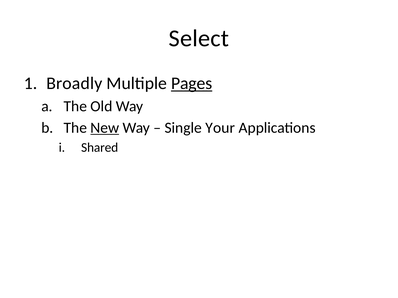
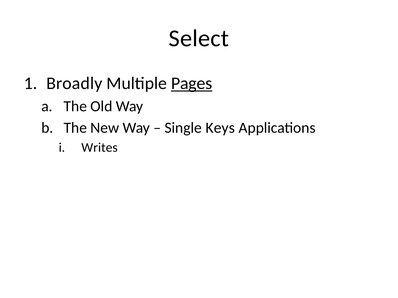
New underline: present -> none (105, 128)
Your: Your -> Keys (220, 128)
Shared: Shared -> Writes (100, 148)
